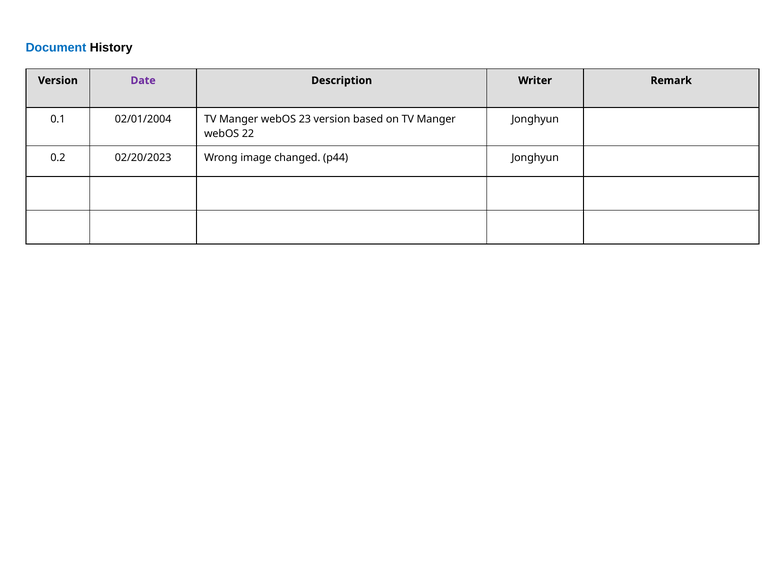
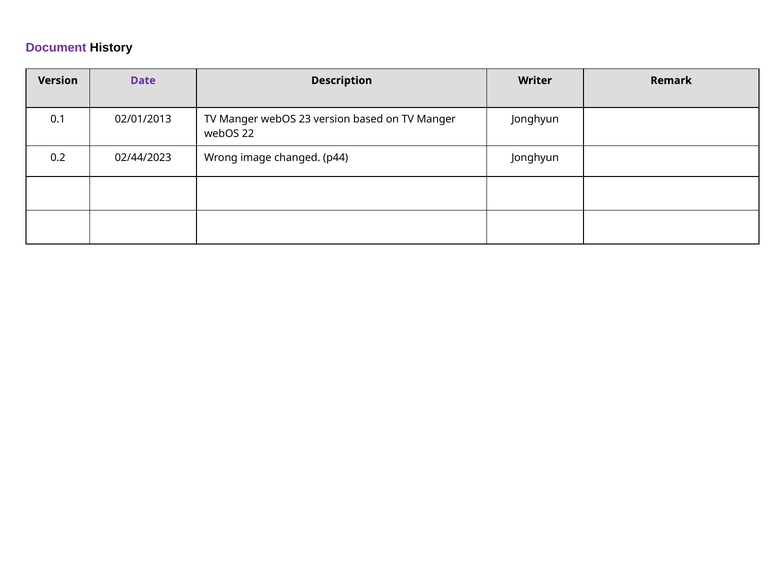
Document colour: blue -> purple (56, 48)
02/01/2004: 02/01/2004 -> 02/01/2013 (143, 119)
02/20/2023: 02/20/2023 -> 02/44/2023 (143, 157)
